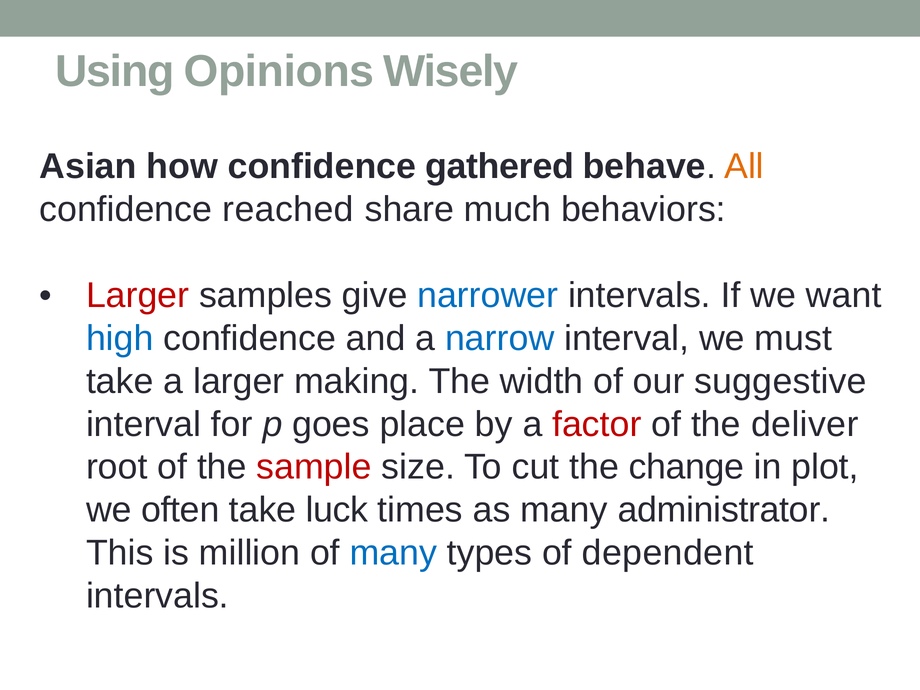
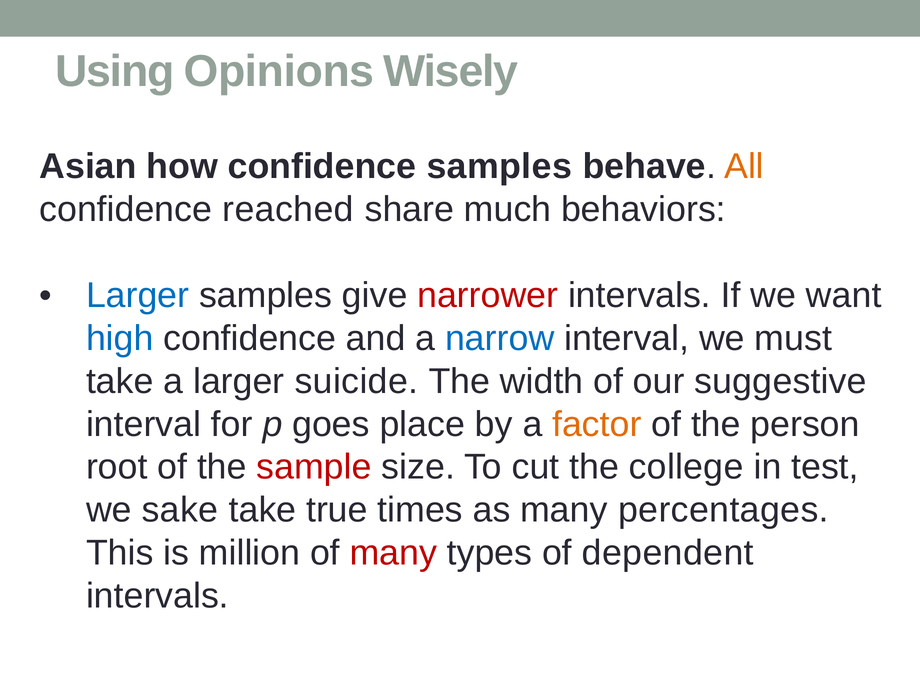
confidence gathered: gathered -> samples (499, 166)
Larger colour: red -> blue (138, 295)
narrower colour: blue -> red (488, 295)
making: making -> suicide (357, 381)
factor colour: red -> orange (597, 424)
deliver: deliver -> person (805, 424)
change: change -> college (686, 467)
plot: plot -> test (825, 467)
often: often -> sake (180, 510)
luck: luck -> true (337, 510)
administrator: administrator -> percentages (723, 510)
many colour: blue -> red (393, 553)
